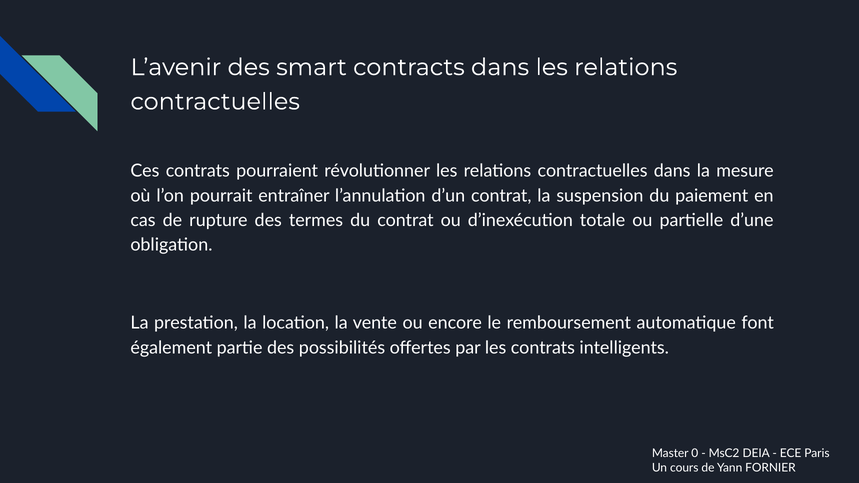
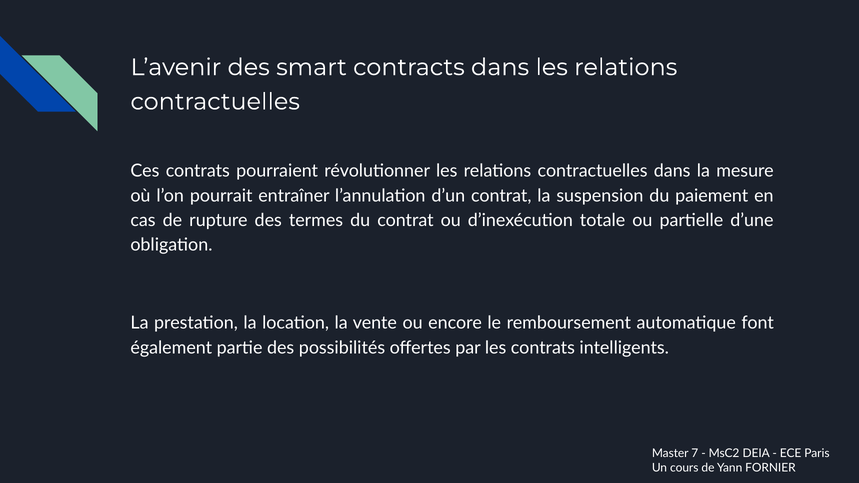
0: 0 -> 7 (695, 453)
